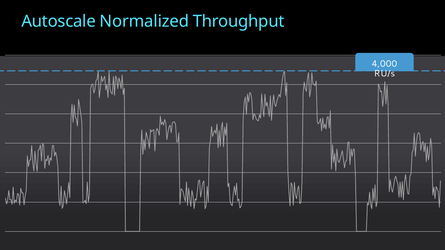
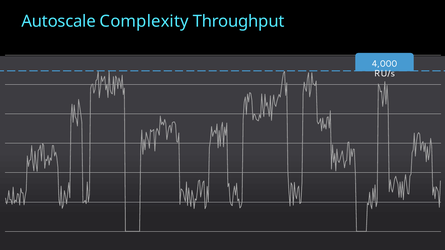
Normalized: Normalized -> Complexity (144, 21)
